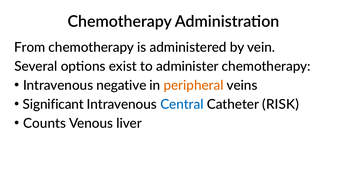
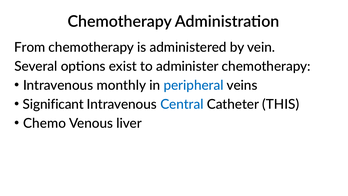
negative: negative -> monthly (121, 85)
peripheral colour: orange -> blue (194, 85)
RISK: RISK -> THIS (281, 104)
Counts: Counts -> Chemo (45, 123)
